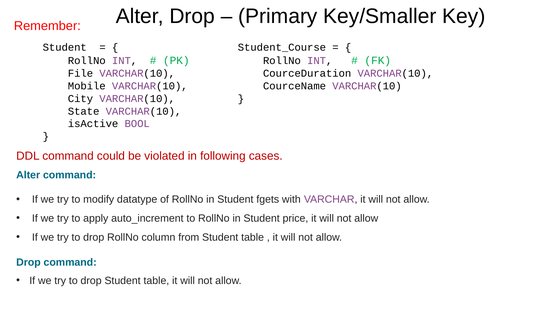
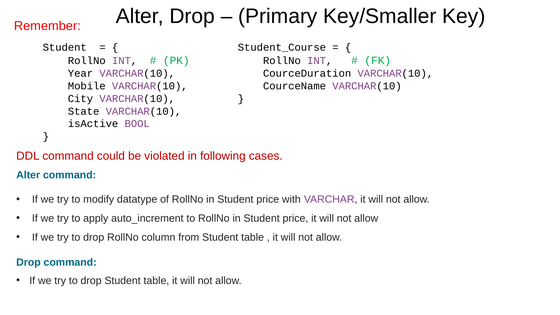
File: File -> Year (80, 73)
fgets: fgets -> price (268, 199)
